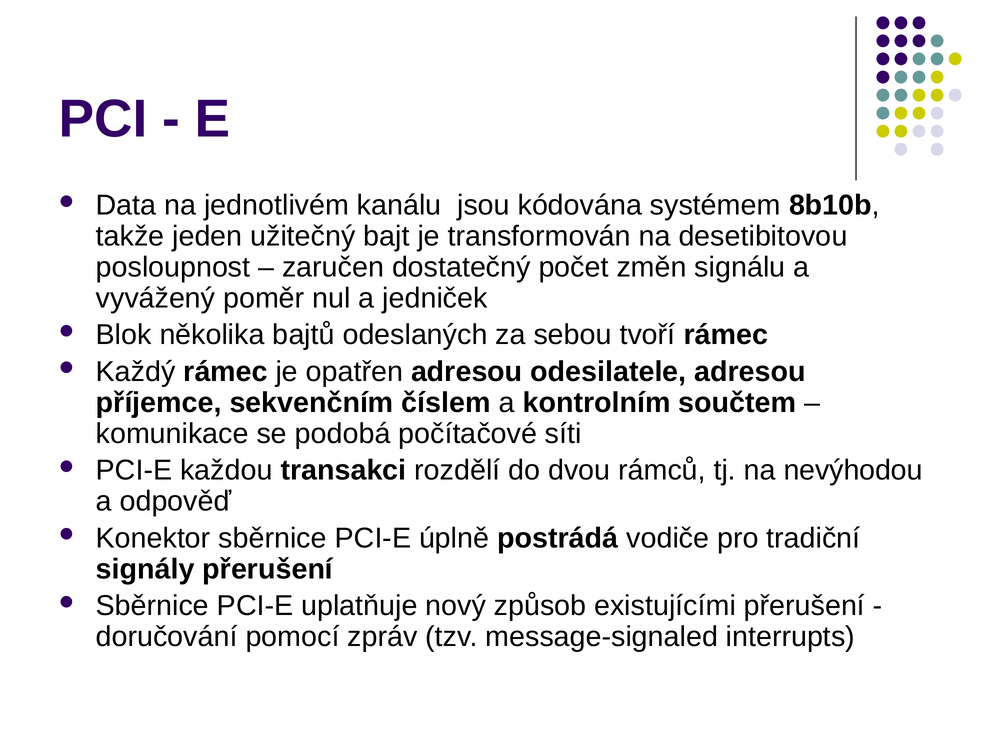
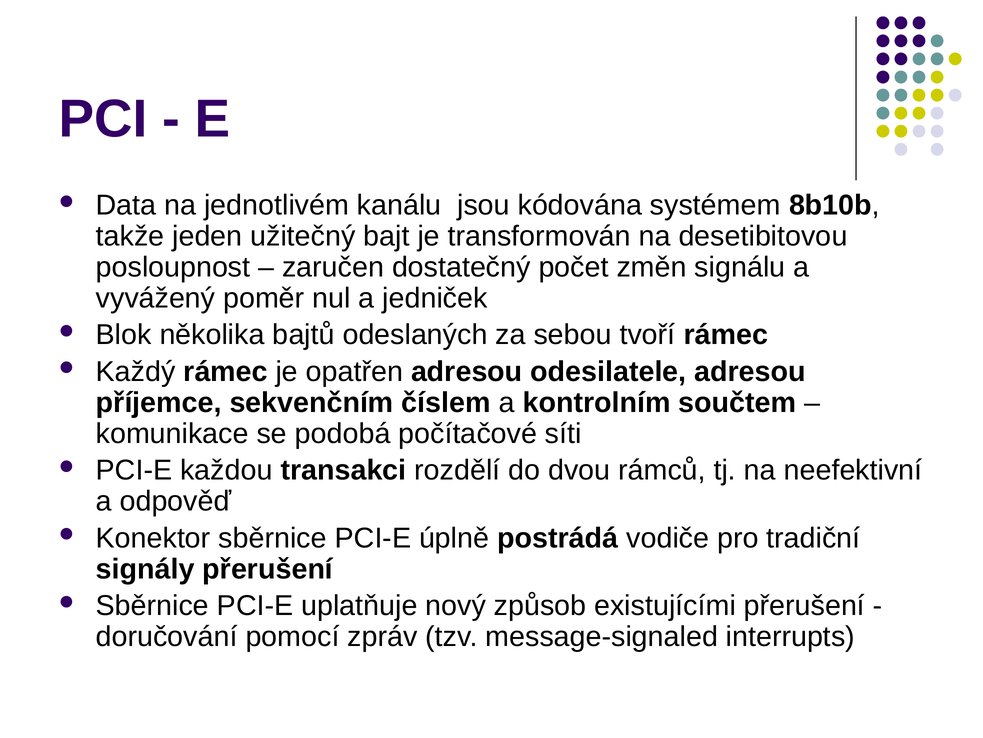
nevýhodou: nevýhodou -> neefektivní (853, 470)
